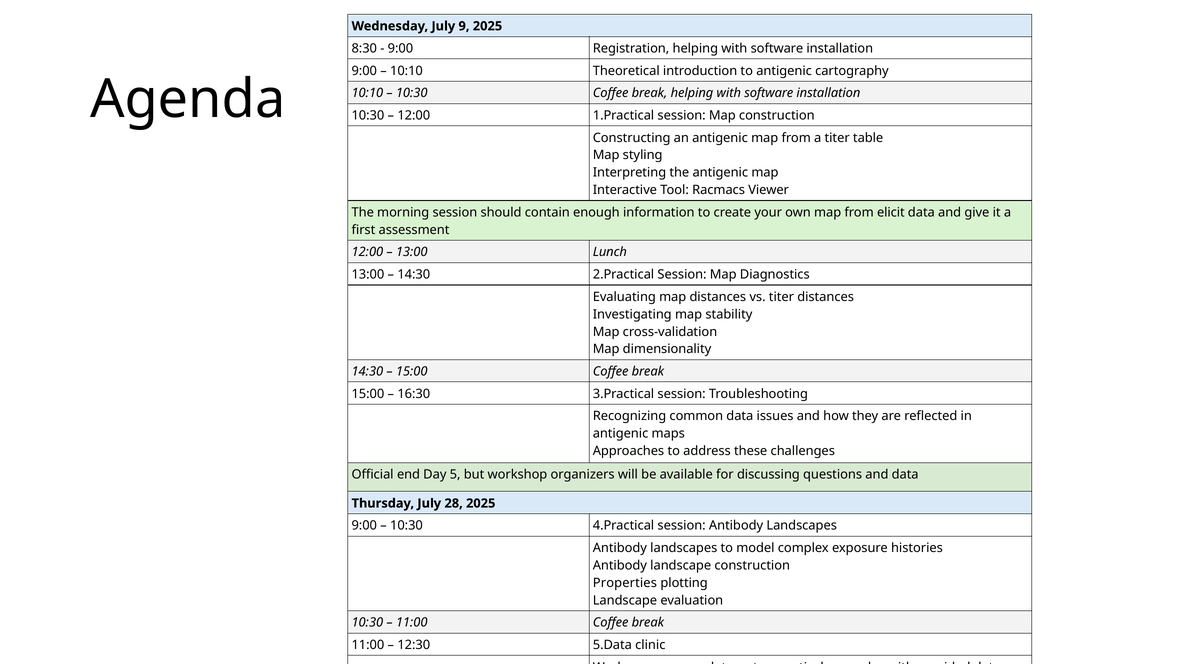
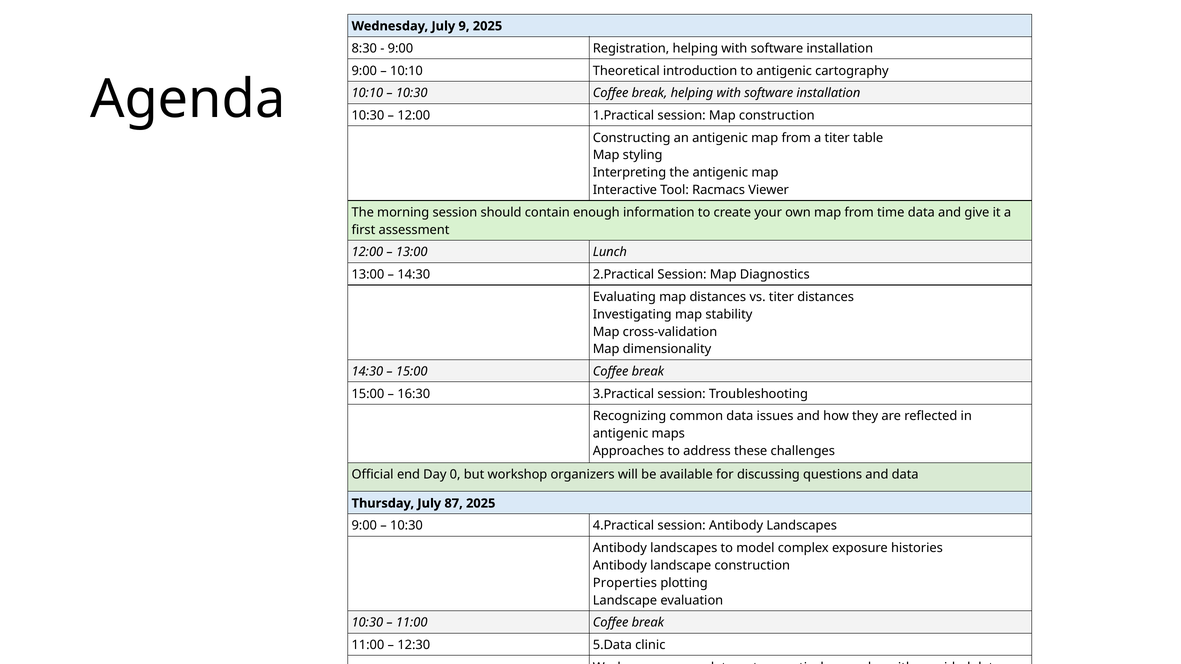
elicit: elicit -> time (891, 213)
5: 5 -> 0 (455, 475)
28: 28 -> 87 (454, 504)
